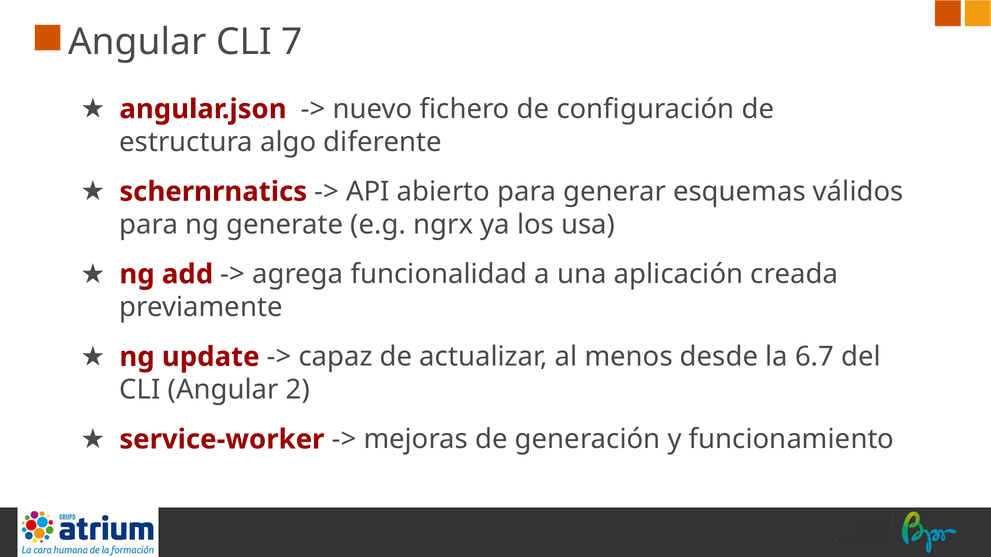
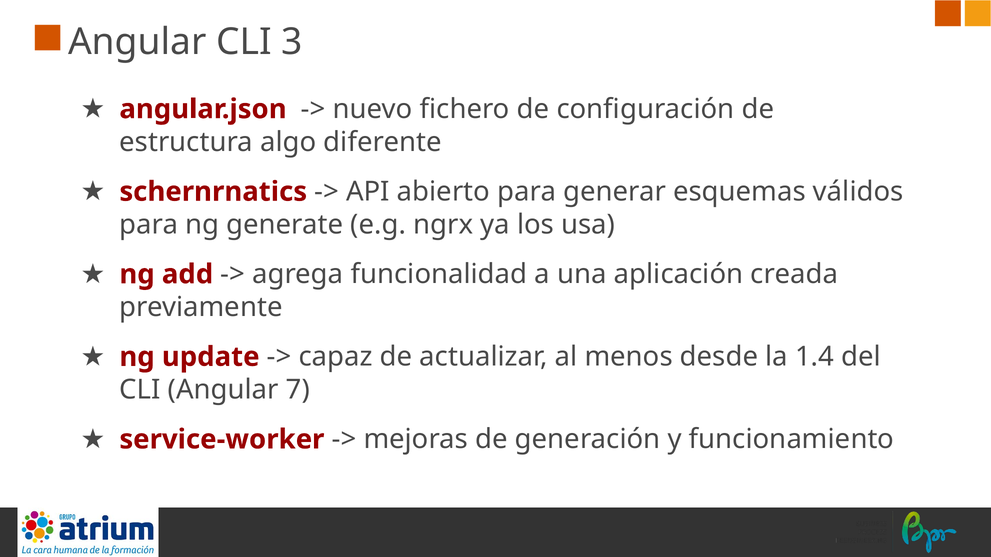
7: 7 -> 3 (292, 42)
6.7: 6.7 -> 1.4 (815, 357)
2: 2 -> 7 (298, 390)
